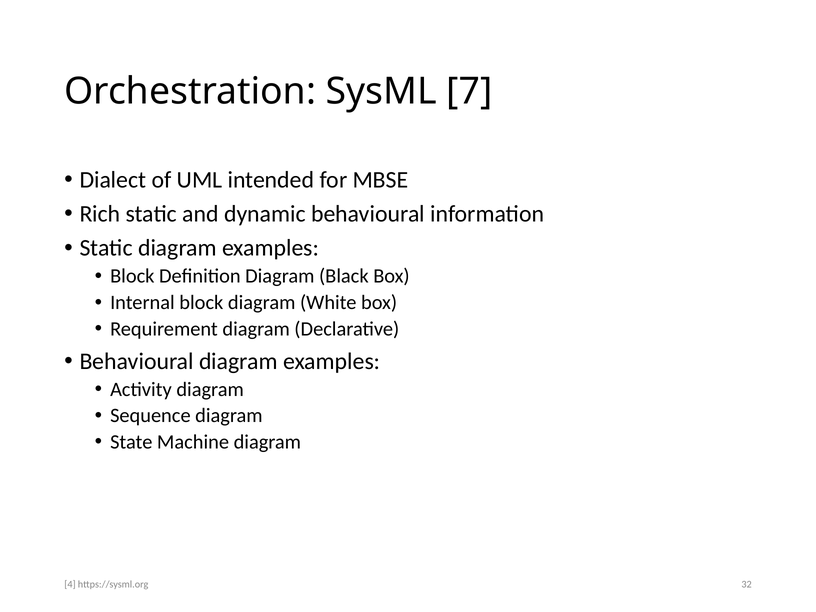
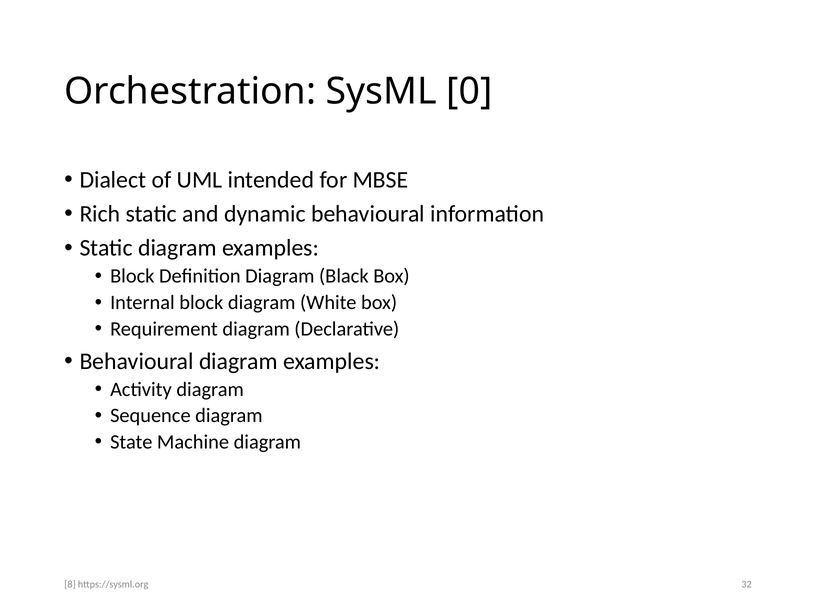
7: 7 -> 0 (469, 91)
4: 4 -> 8 (70, 584)
